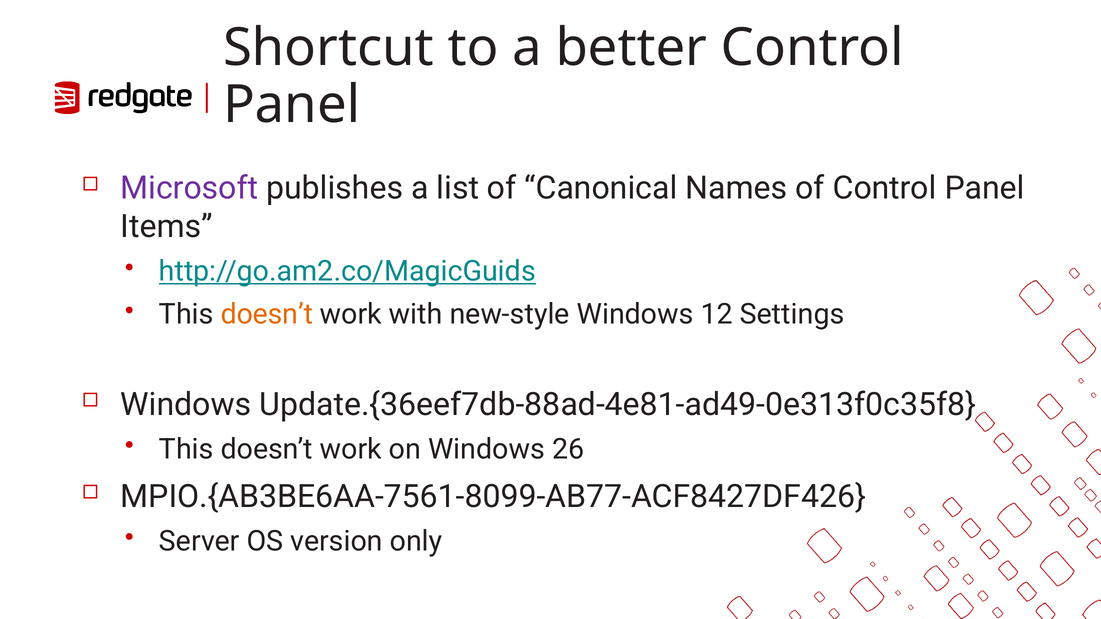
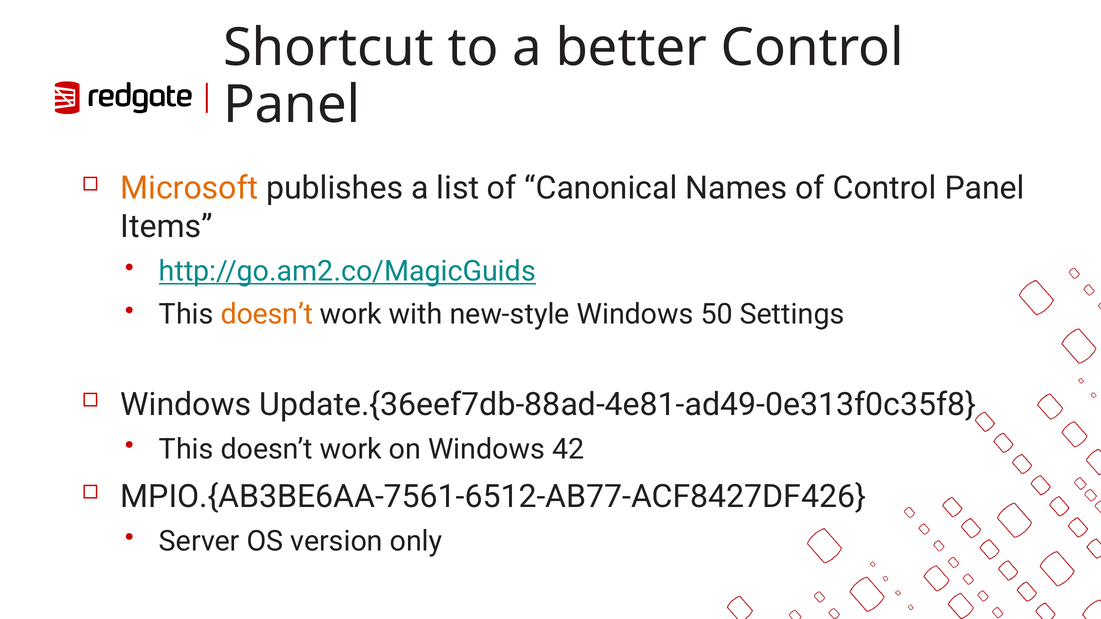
Microsoft colour: purple -> orange (189, 188)
12: 12 -> 50 (717, 314)
26: 26 -> 42 (568, 449)
MPIO.{AB3BE6AA-7561-8099-AB77-ACF8427DF426: MPIO.{AB3BE6AA-7561-8099-AB77-ACF8427DF426 -> MPIO.{AB3BE6AA-7561-6512-AB77-ACF8427DF426 (493, 497)
